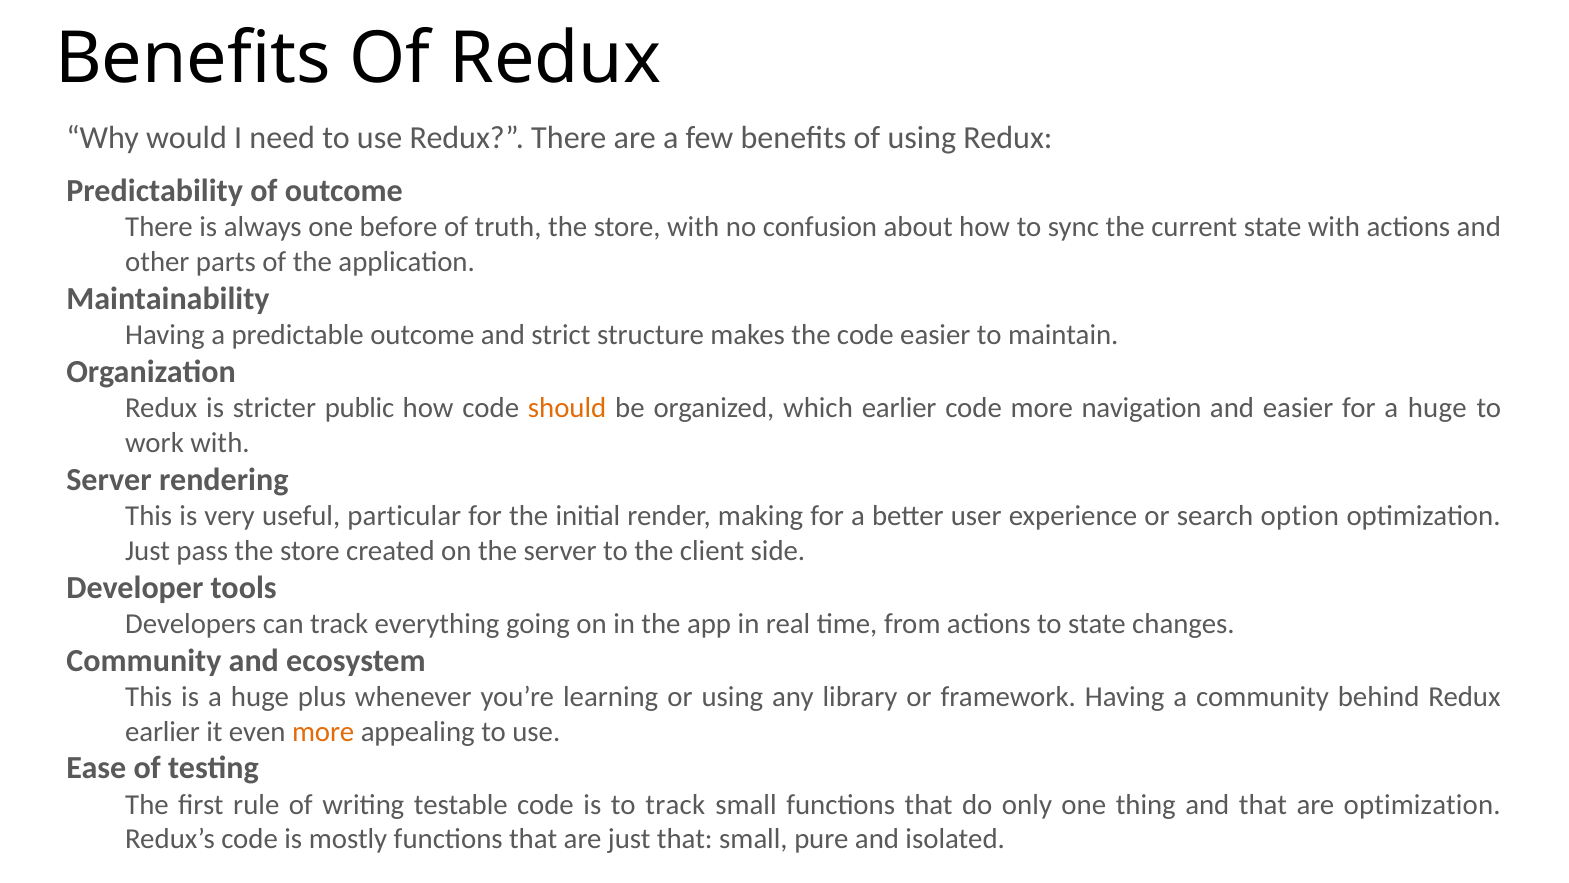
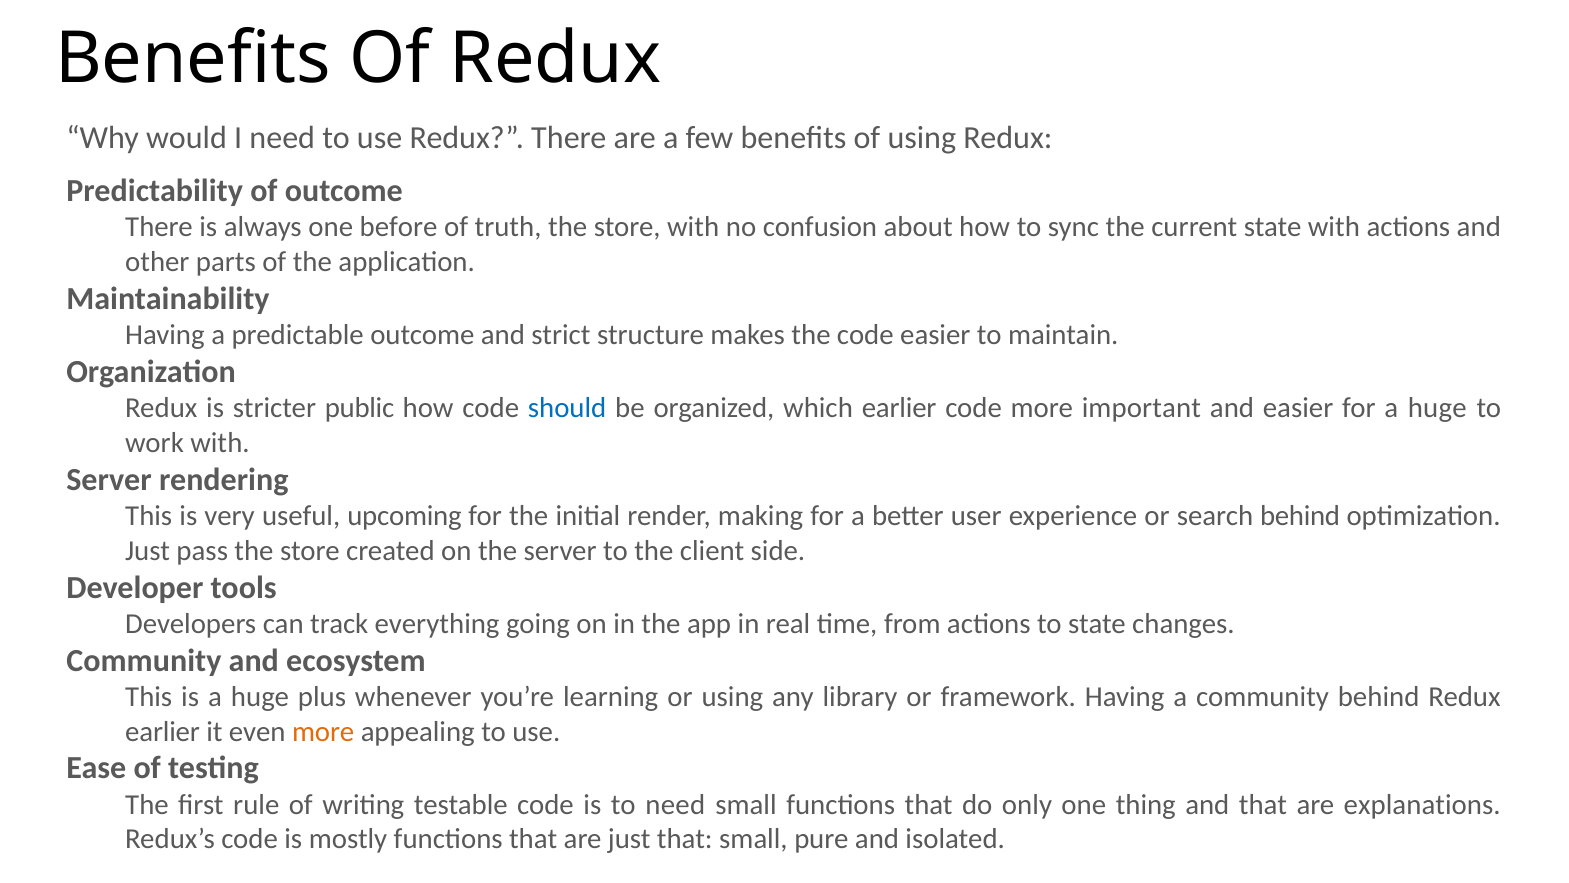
should colour: orange -> blue (567, 408)
navigation: navigation -> important (1141, 408)
particular: particular -> upcoming (404, 516)
search option: option -> behind (1300, 516)
to track: track -> need (675, 804)
are optimization: optimization -> explanations (1422, 804)
